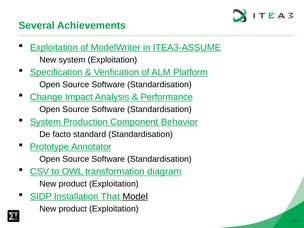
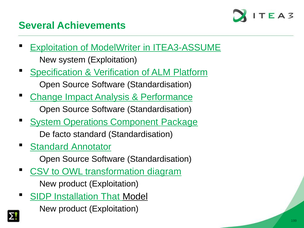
Production: Production -> Operations (86, 122)
Behavior: Behavior -> Package (179, 122)
Prototype: Prototype -> Standard (49, 147)
